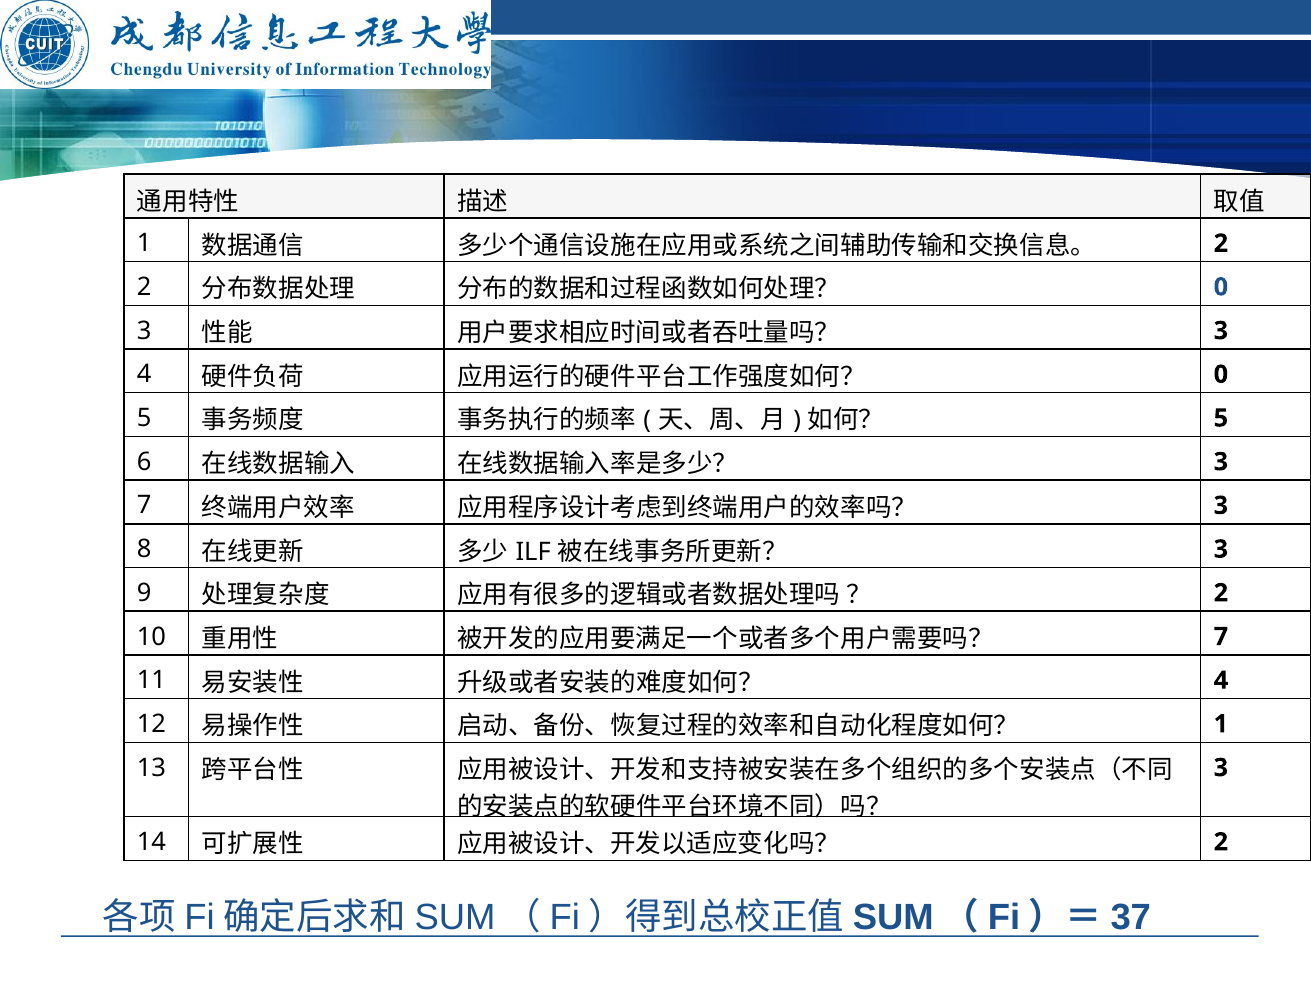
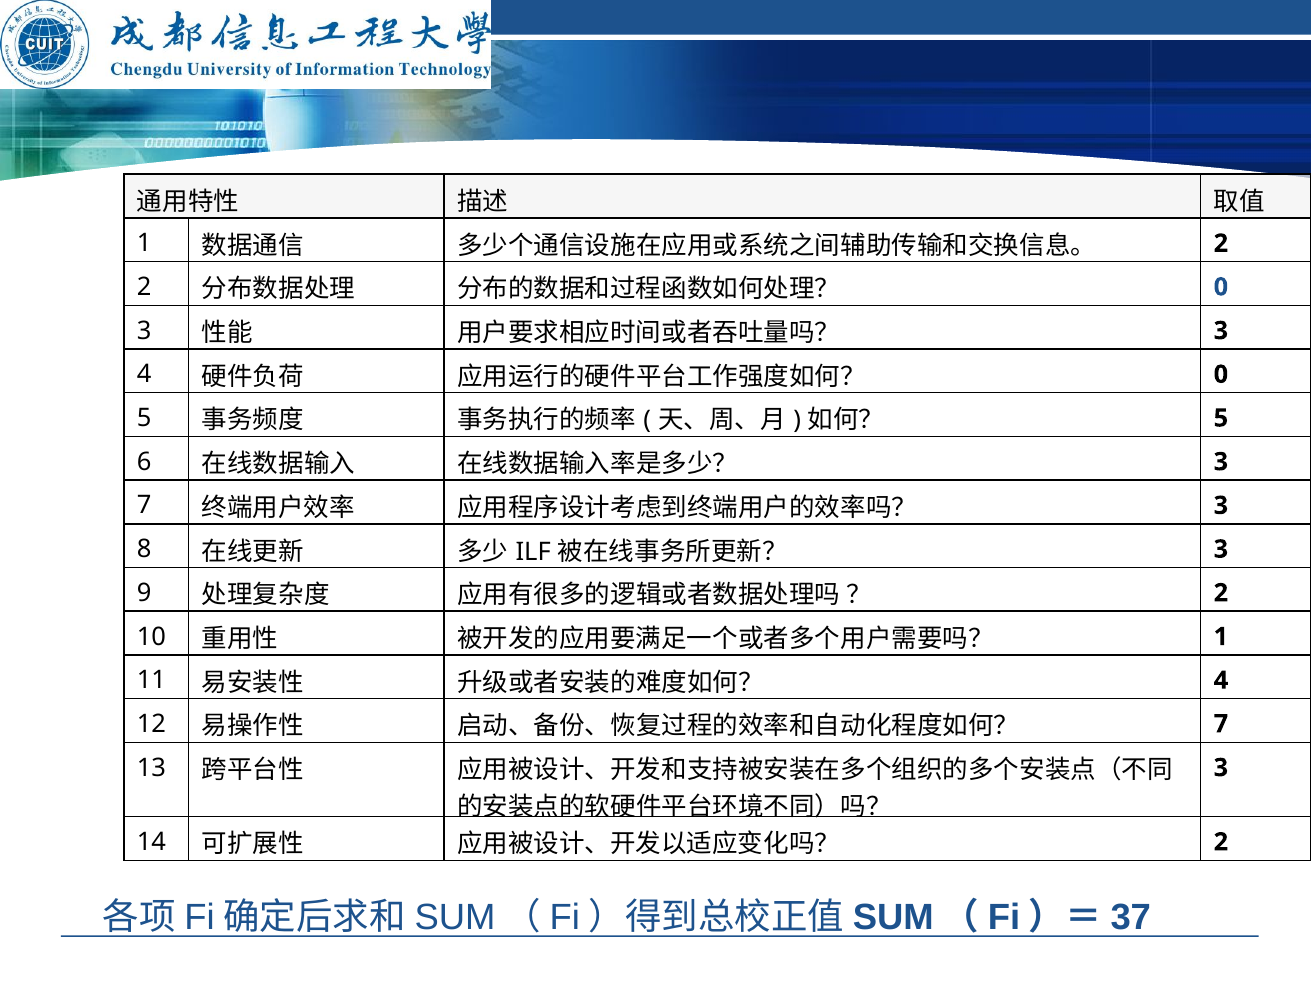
7: 7 -> 1 (1221, 636)
1: 1 -> 7 (1221, 723)
